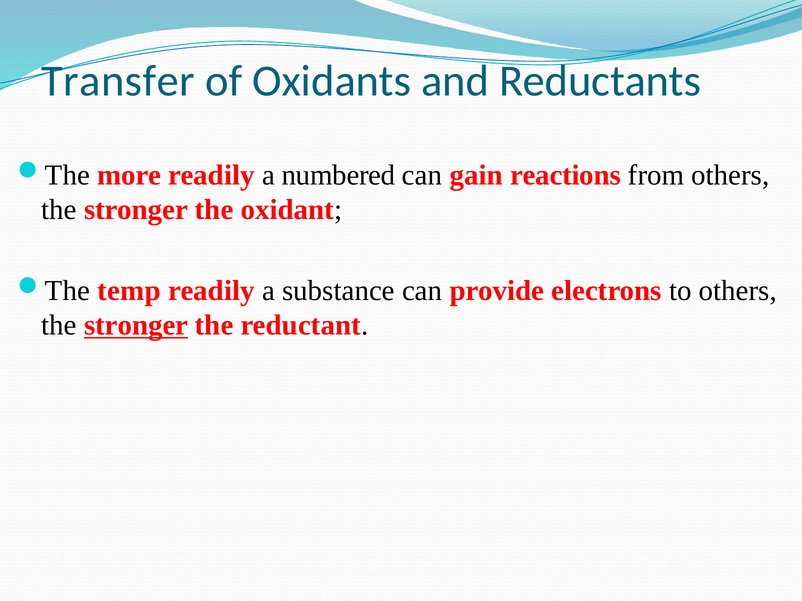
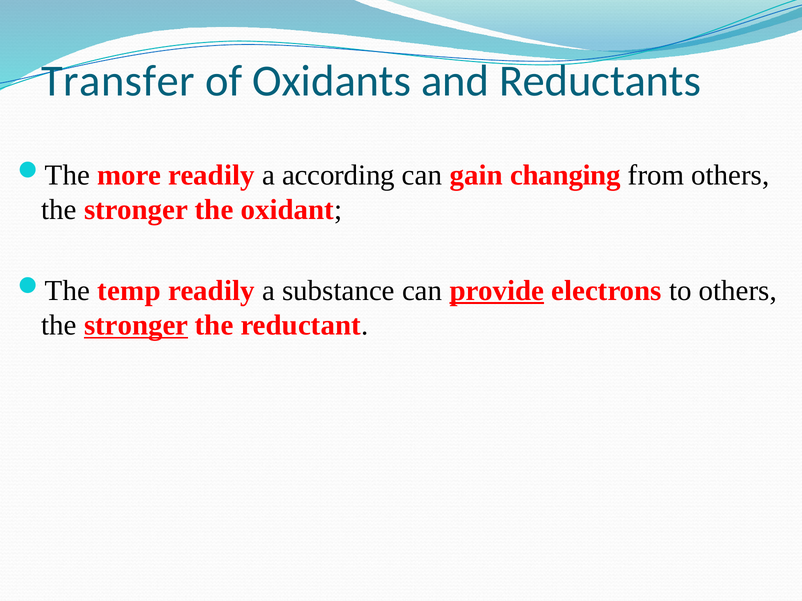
numbered: numbered -> according (339, 175)
reactions: reactions -> changing (565, 175)
provide underline: none -> present (497, 291)
